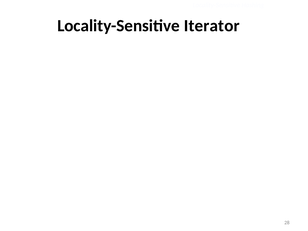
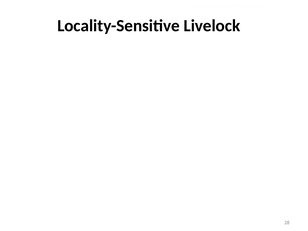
Iterator: Iterator -> Livelock (212, 26)
